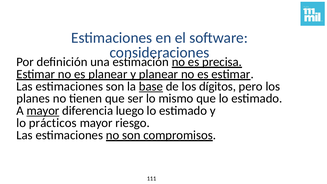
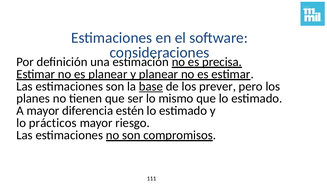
dígitos: dígitos -> prever (218, 86)
mayor underline: present -> none (43, 111)
luego: luego -> estén (130, 111)
